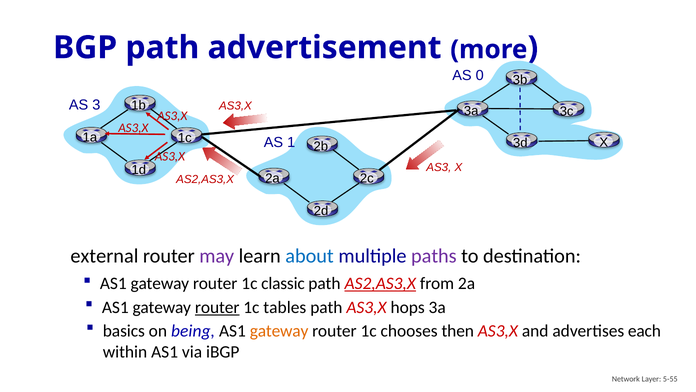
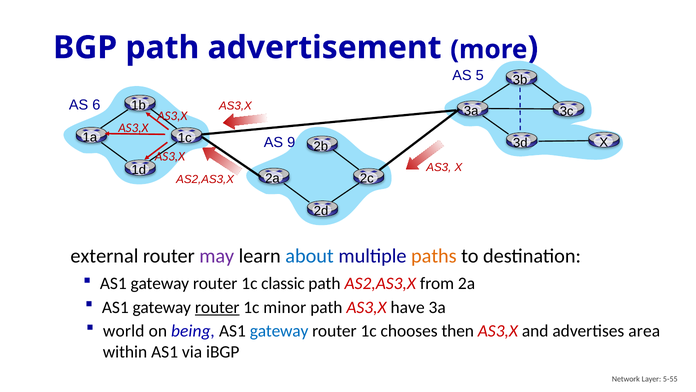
0: 0 -> 5 (480, 75)
3: 3 -> 6 (96, 105)
1: 1 -> 9 (291, 142)
paths colour: purple -> orange (434, 256)
AS2,AS3,X underline: present -> none (380, 283)
tables: tables -> minor (285, 307)
hops: hops -> have (408, 307)
basics: basics -> world (124, 331)
gateway colour: orange -> blue (279, 331)
each: each -> area (644, 331)
